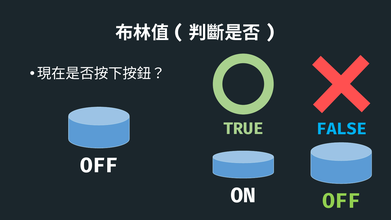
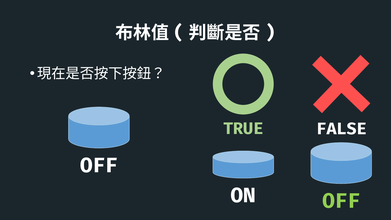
FALSE colour: light blue -> white (342, 129)
